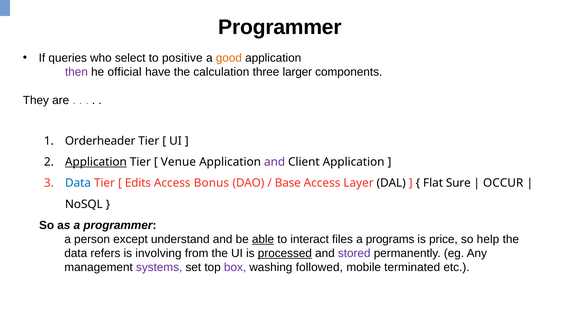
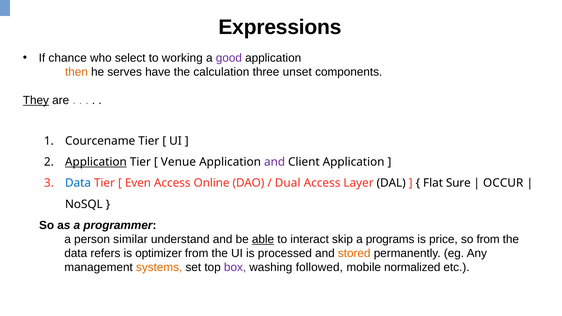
Programmer: Programmer -> Expressions (280, 27)
queries: queries -> chance (68, 58)
positive: positive -> working (182, 58)
good colour: orange -> purple (229, 58)
then colour: purple -> orange (76, 72)
official: official -> serves (125, 72)
larger: larger -> unset (297, 72)
They underline: none -> present (36, 100)
Orderheader: Orderheader -> Courcename (100, 141)
Edits: Edits -> Even (138, 183)
Bonus: Bonus -> Online (212, 183)
Base: Base -> Dual (288, 183)
except: except -> similar (130, 239)
files: files -> skip (342, 239)
so help: help -> from (488, 239)
involving: involving -> optimizer (159, 253)
processed underline: present -> none (285, 253)
stored colour: purple -> orange (354, 253)
systems colour: purple -> orange (159, 267)
terminated: terminated -> normalized (412, 267)
